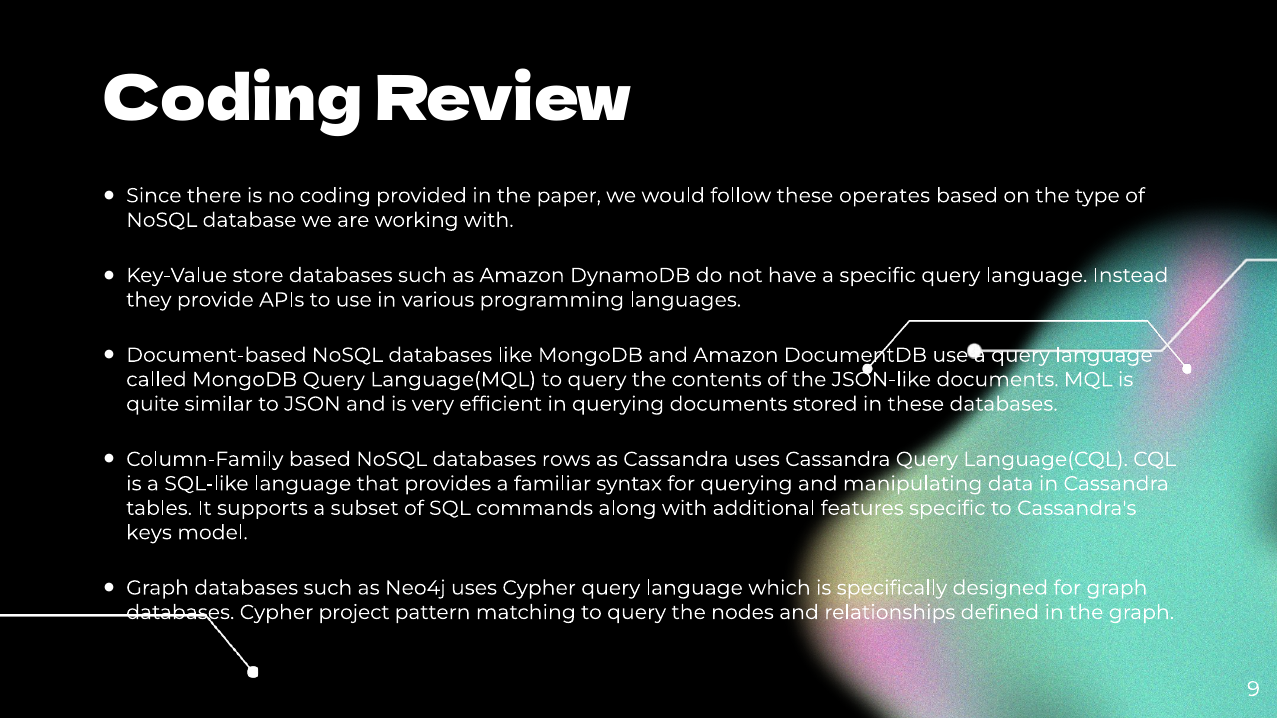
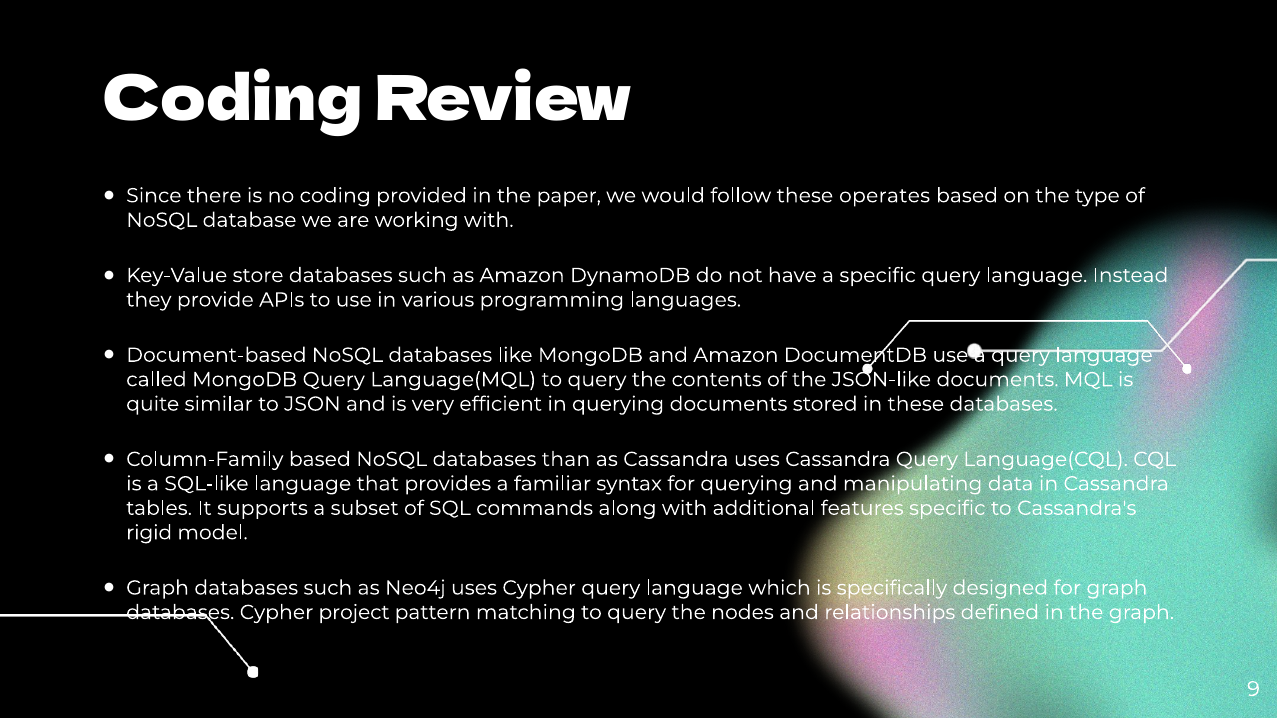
rows: rows -> than (566, 459)
keys: keys -> rigid (149, 533)
